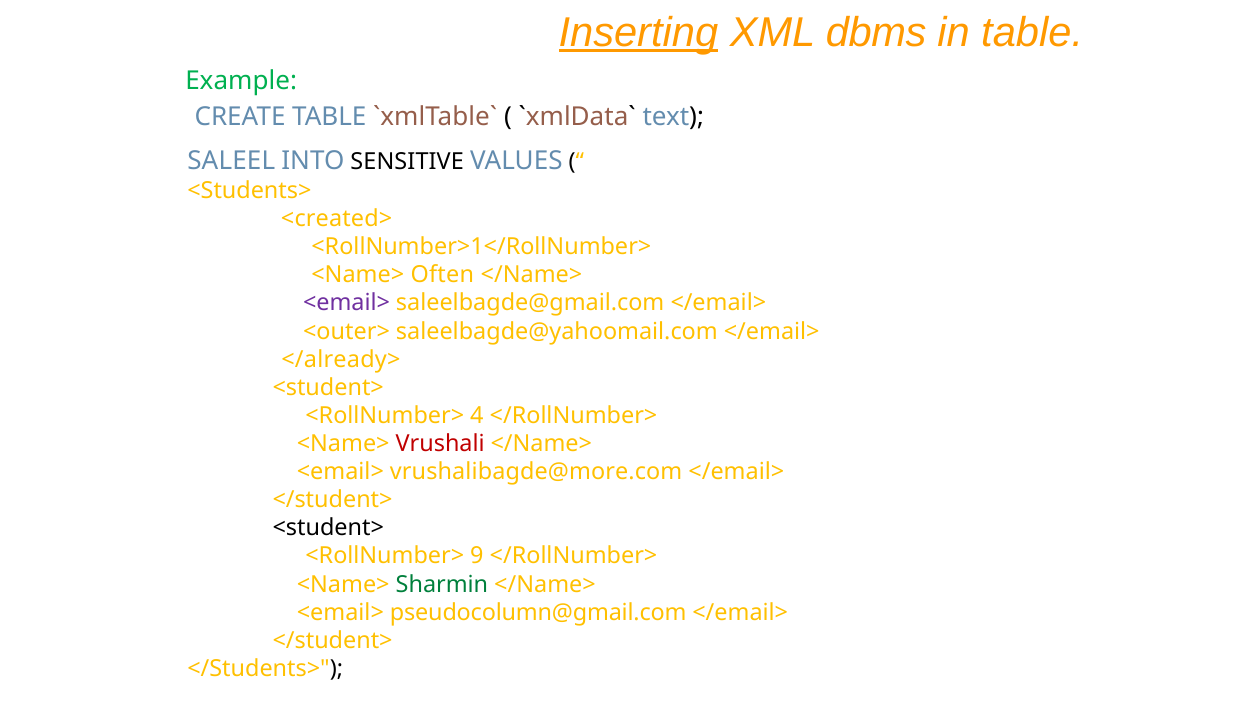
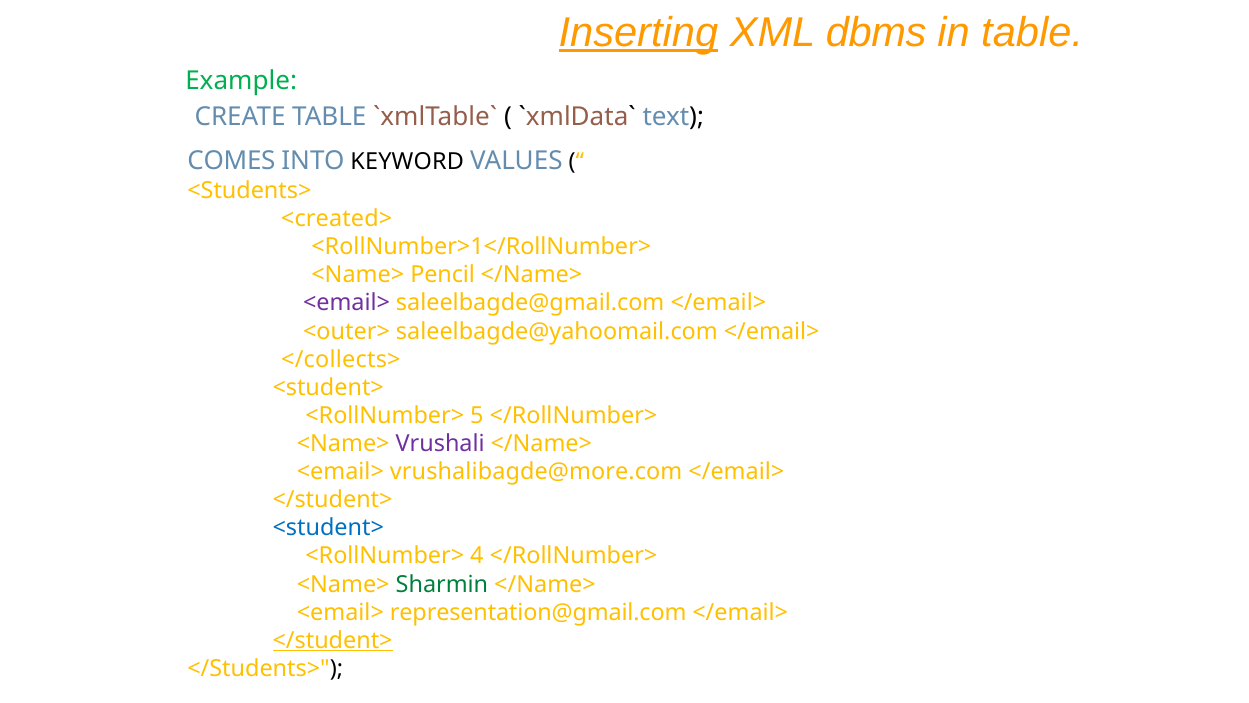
SALEEL: SALEEL -> COMES (231, 161)
SENSITIVE: SENSITIVE -> KEYWORD (407, 162)
Often: Often -> Pencil (443, 275)
</already>: </already> -> </collects> (341, 359)
4: 4 -> 5 (477, 415)
Vrushali colour: red -> purple (440, 443)
<student> colour: black -> blue (328, 528)
9: 9 -> 4 (477, 556)
pseudocolumn@gmail.com: pseudocolumn@gmail.com -> representation@gmail.com (538, 612)
</student> underline: none -> present (333, 640)
